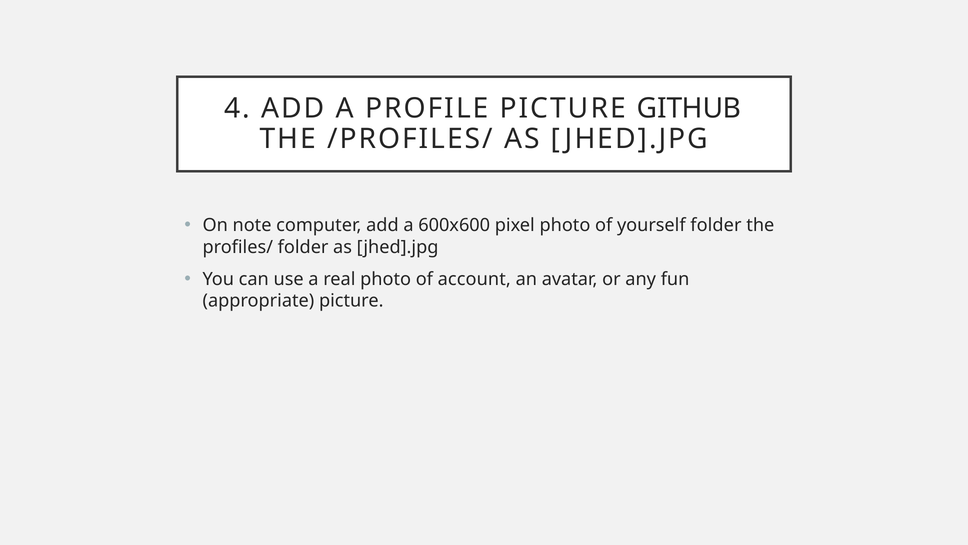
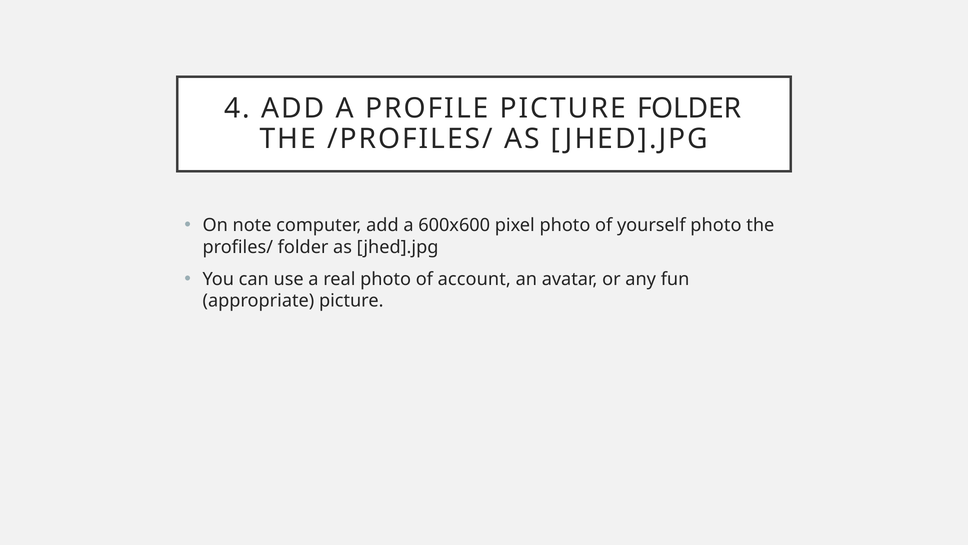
PICTURE GITHUB: GITHUB -> FOLDER (689, 108)
yourself folder: folder -> photo (716, 225)
